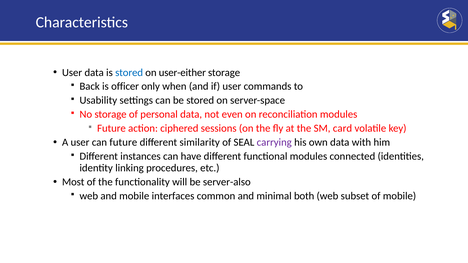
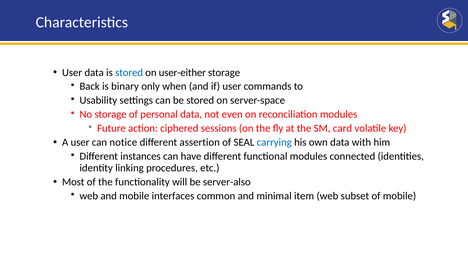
officer: officer -> binary (125, 87)
can future: future -> notice (123, 143)
similarity: similarity -> assertion (200, 143)
carrying colour: purple -> blue (274, 143)
both: both -> item (304, 196)
